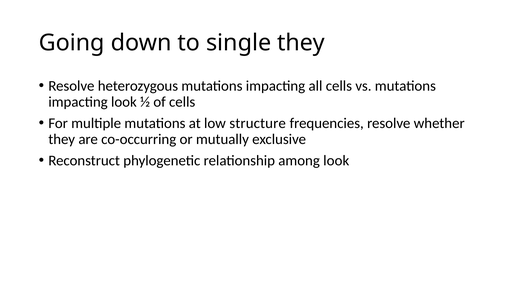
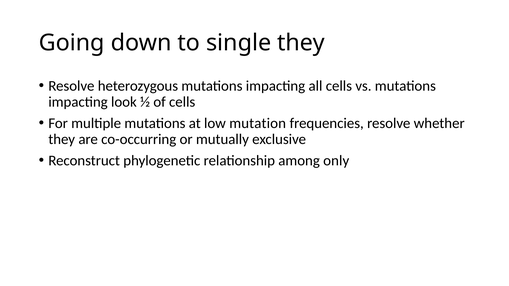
structure: structure -> mutation (258, 123)
among look: look -> only (336, 161)
